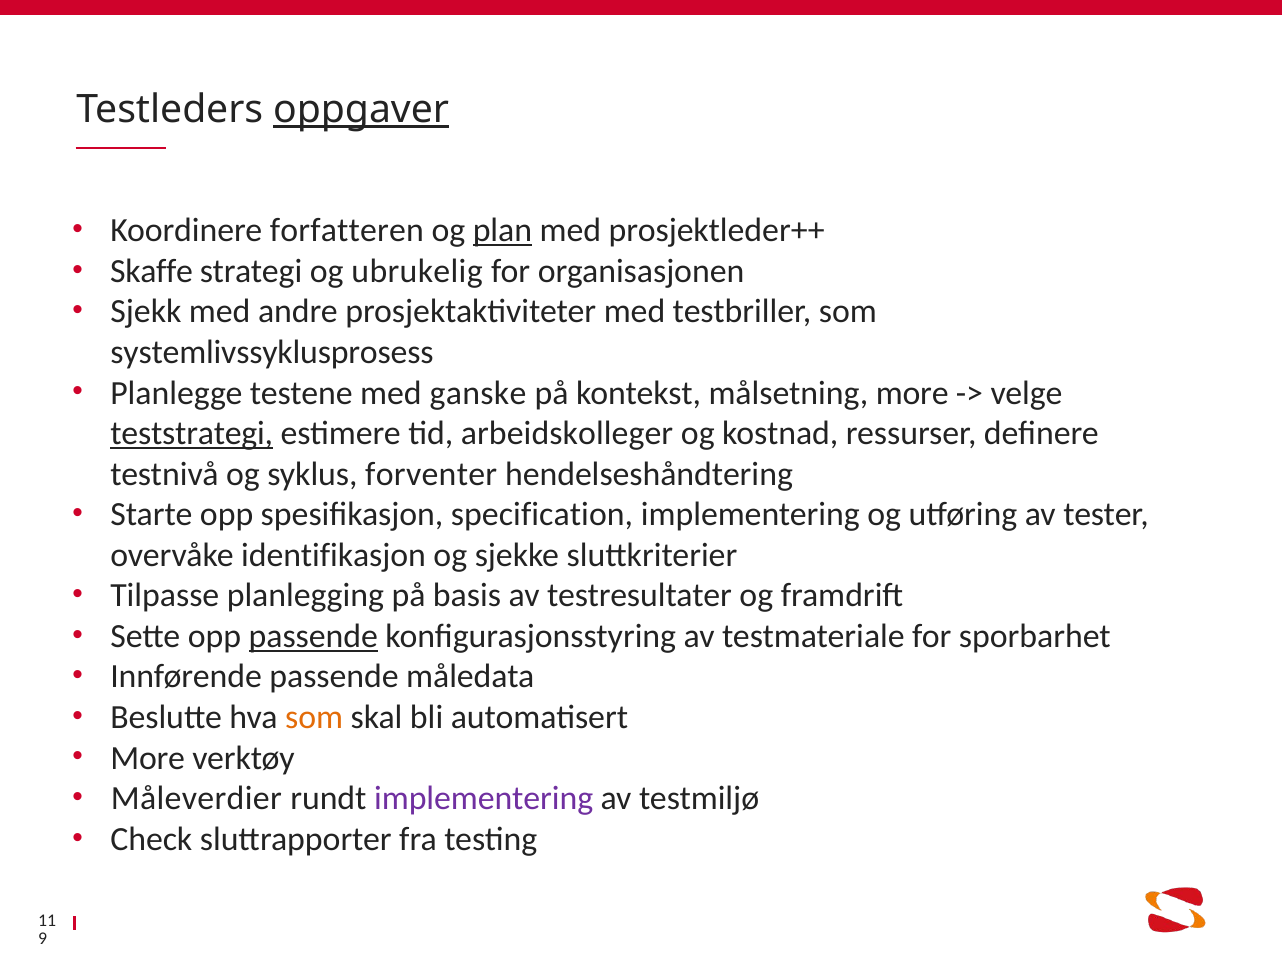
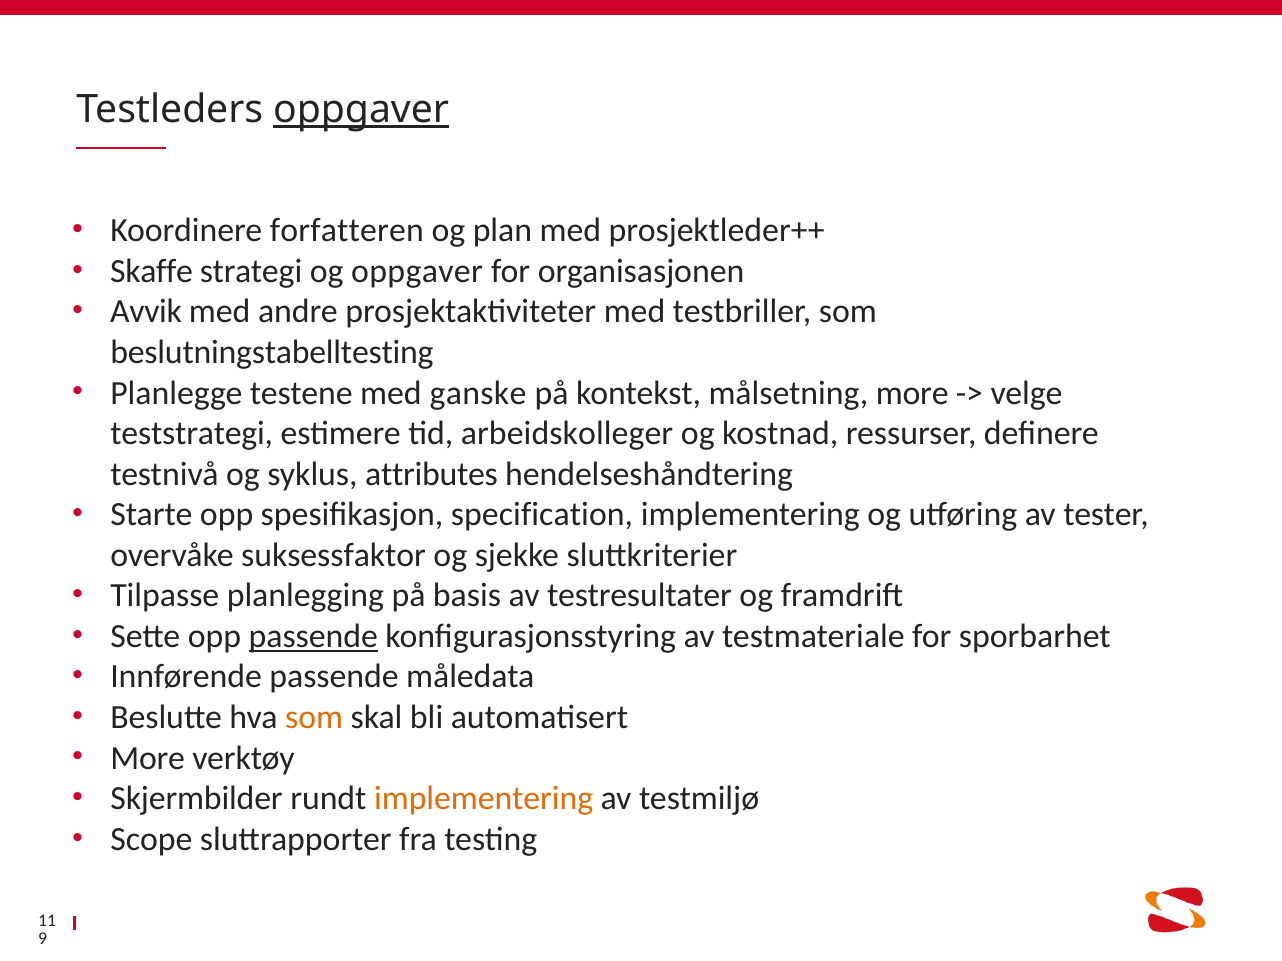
plan underline: present -> none (502, 231)
og ubrukelig: ubrukelig -> oppgaver (417, 271)
Sjekk: Sjekk -> Avvik (146, 312)
systemlivssyklusprosess: systemlivssyklusprosess -> beslutningstabelltesting (272, 352)
teststrategi underline: present -> none (192, 434)
forventer: forventer -> attributes (432, 474)
identifikasjon: identifikasjon -> suksessfaktor (334, 555)
Måleverdier: Måleverdier -> Skjermbilder (197, 799)
implementering colour: purple -> orange (484, 799)
Check: Check -> Scope (151, 839)
